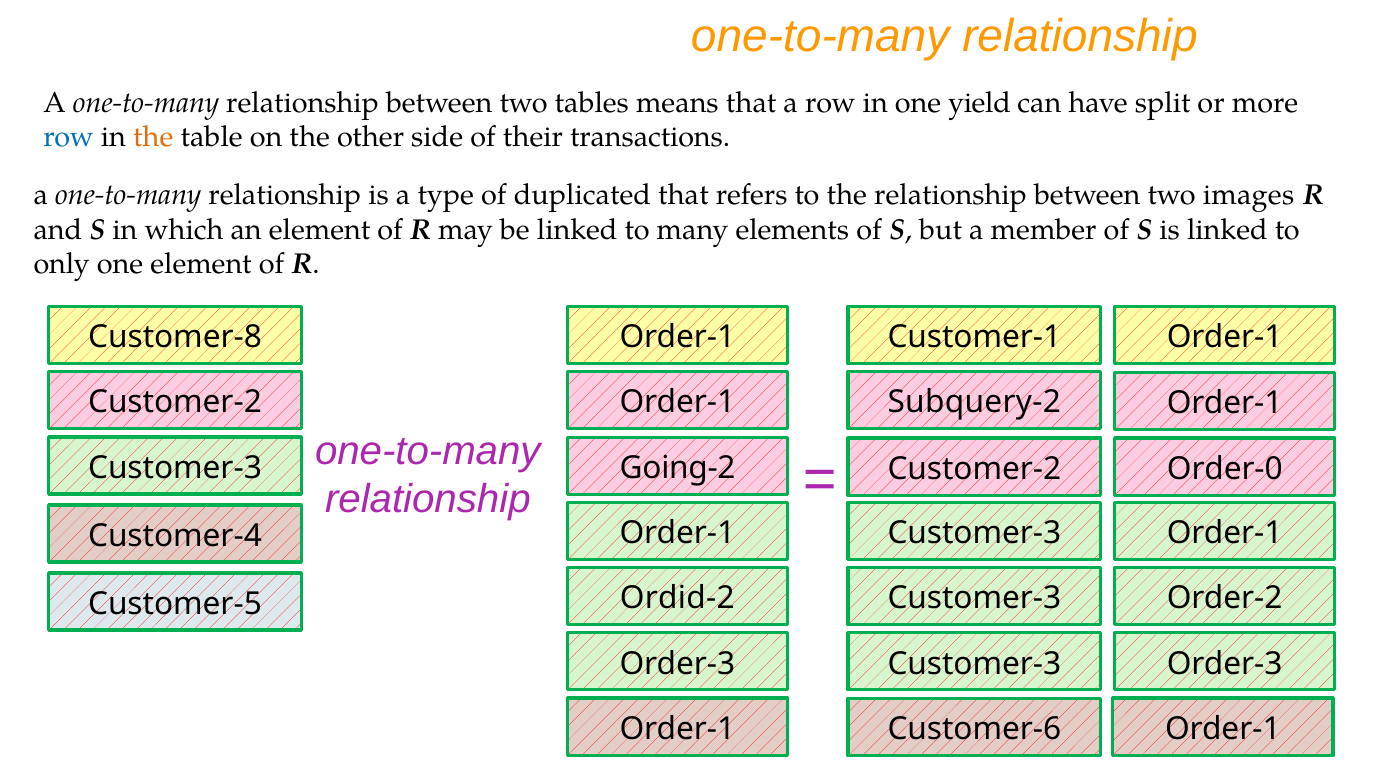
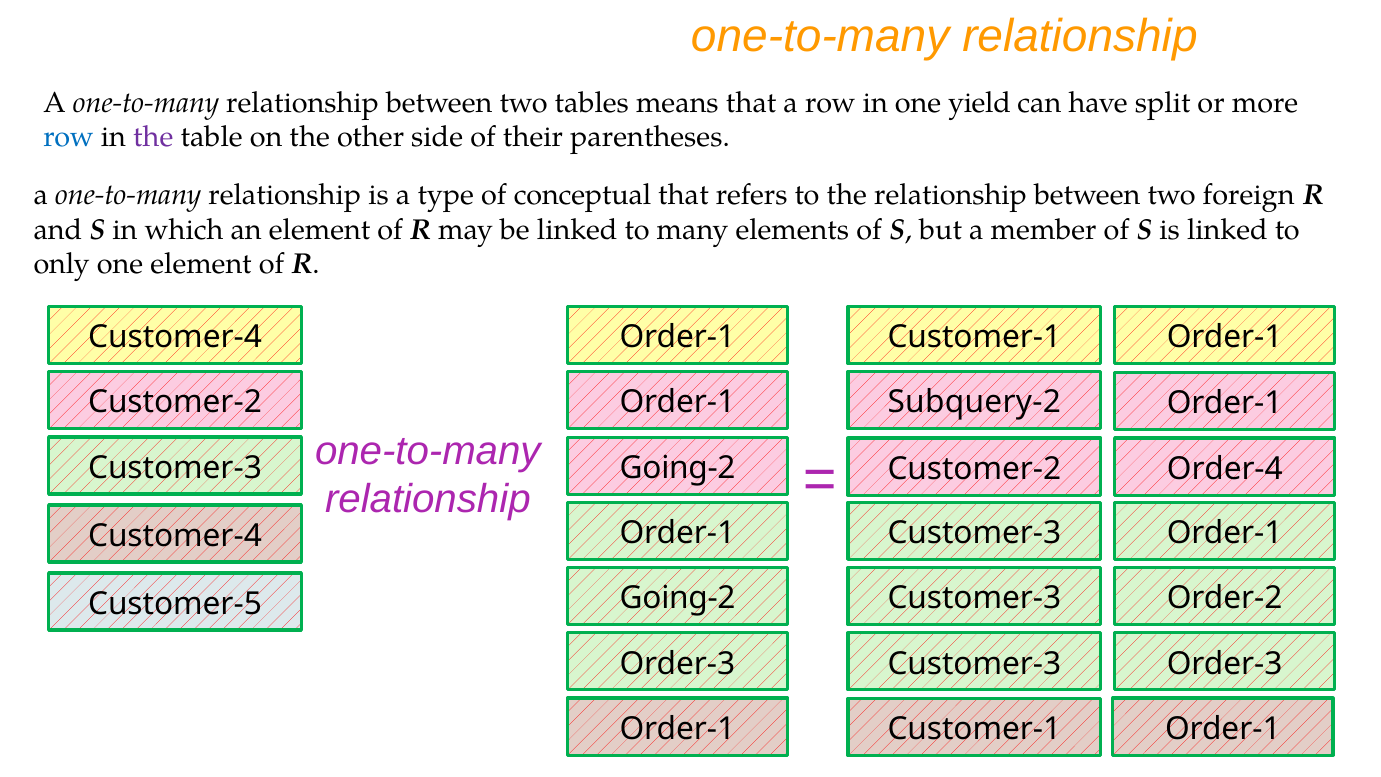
the colour: orange -> purple (153, 137)
transactions: transactions -> parentheses (650, 137)
duplicated: duplicated -> conceptual (583, 195)
images: images -> foreign (1249, 195)
Customer-8: Customer-8 -> Customer-4 (175, 337)
Order-0: Order-0 -> Order-4 (1225, 469)
Ordid-2: Ordid-2 -> Going-2 (678, 598)
Customer-6: Customer-6 -> Customer-1 (974, 729)
